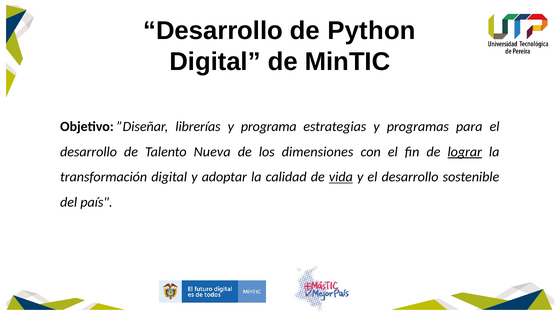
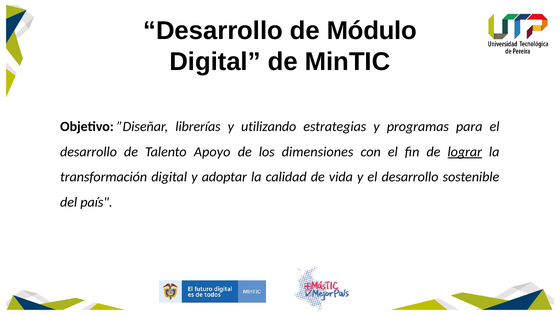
Python: Python -> Módulo (372, 31)
programa: programa -> utilizando (269, 127)
Nueva: Nueva -> Apoyo (212, 152)
vida underline: present -> none (341, 177)
